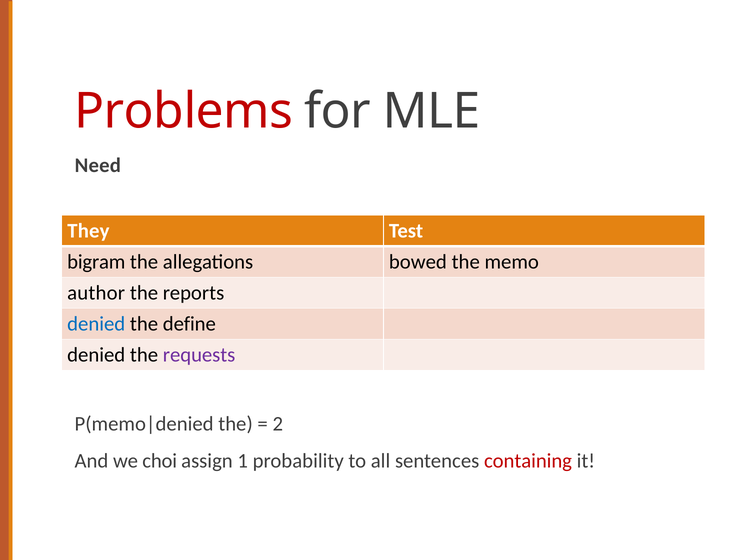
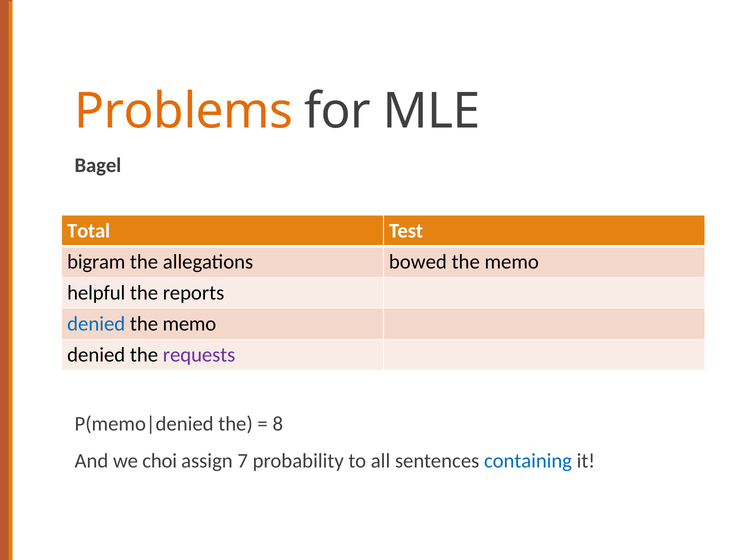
Problems colour: red -> orange (184, 111)
Need: Need -> Bagel (98, 165)
They: They -> Total (89, 231)
author: author -> helpful (96, 293)
define: define -> memo (189, 324)
2: 2 -> 8 (278, 424)
1: 1 -> 7 (243, 460)
containing colour: red -> blue (528, 460)
